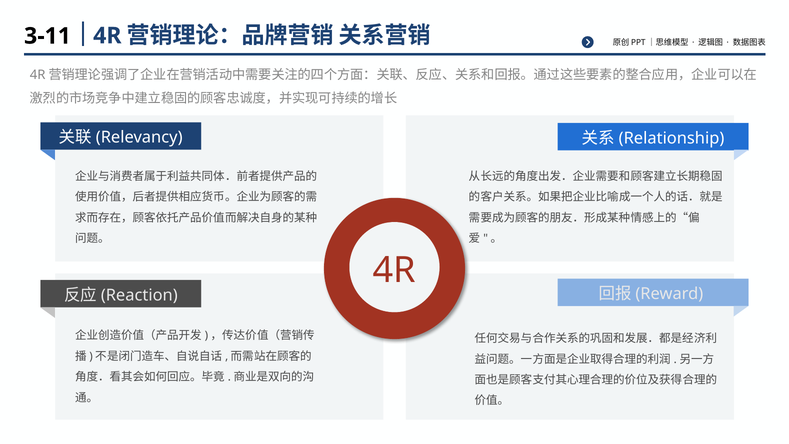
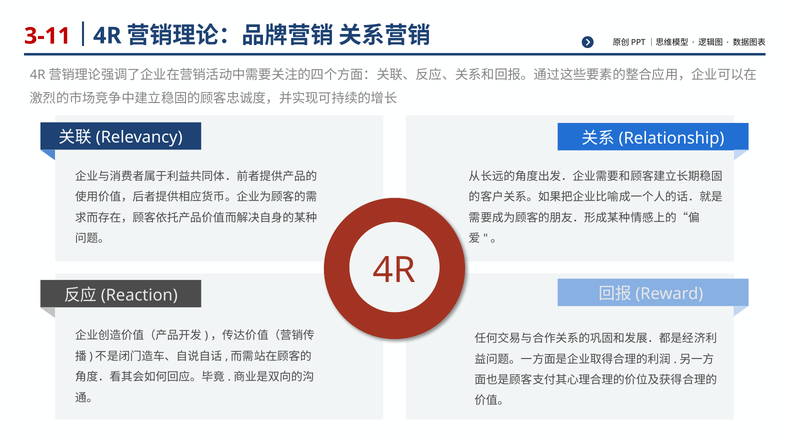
3-11 colour: black -> red (47, 36)
